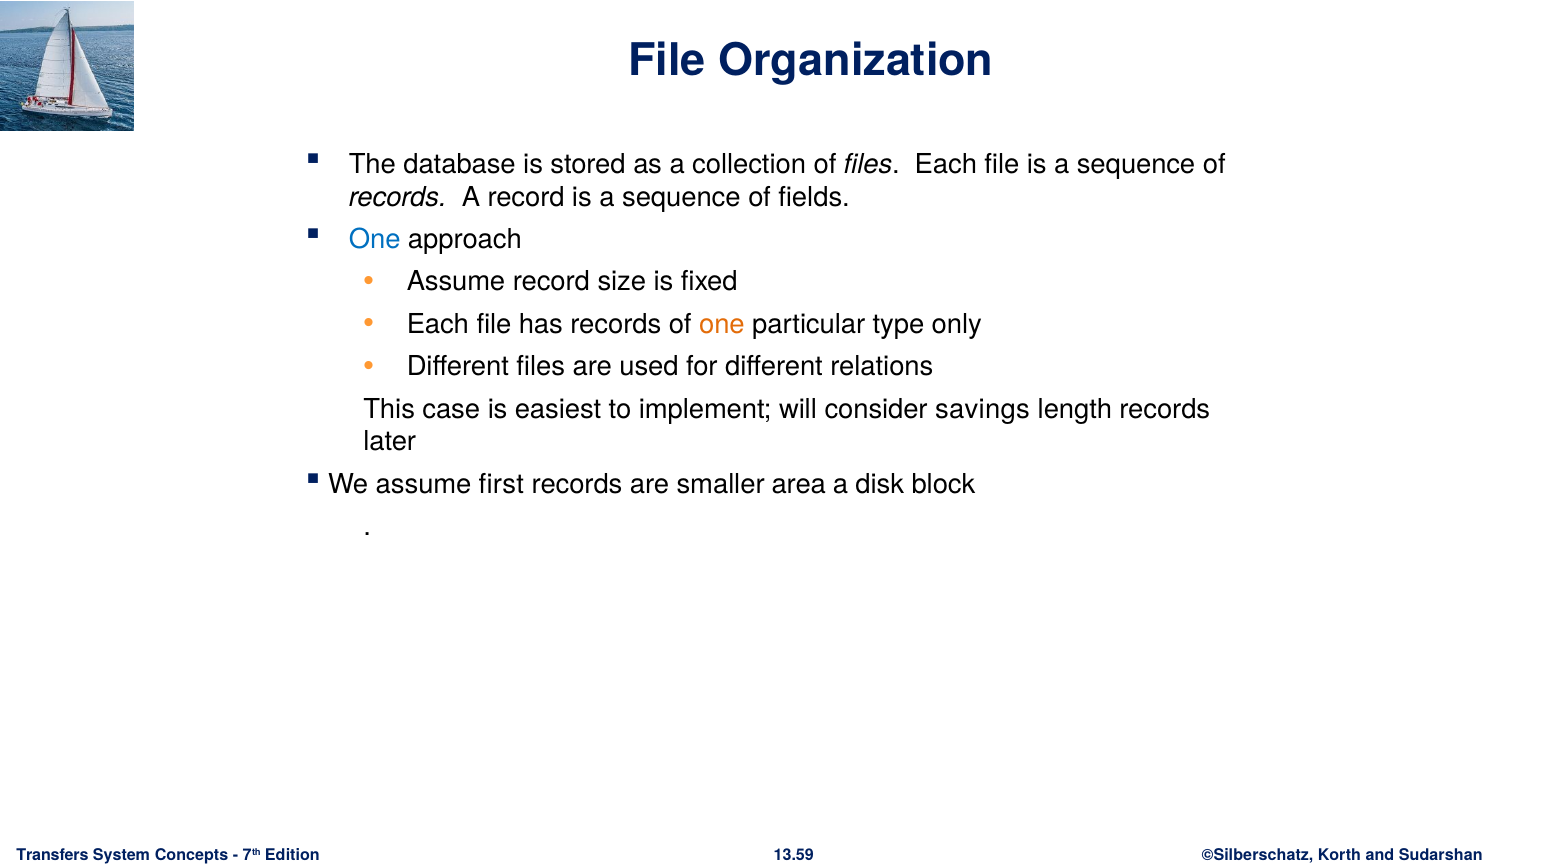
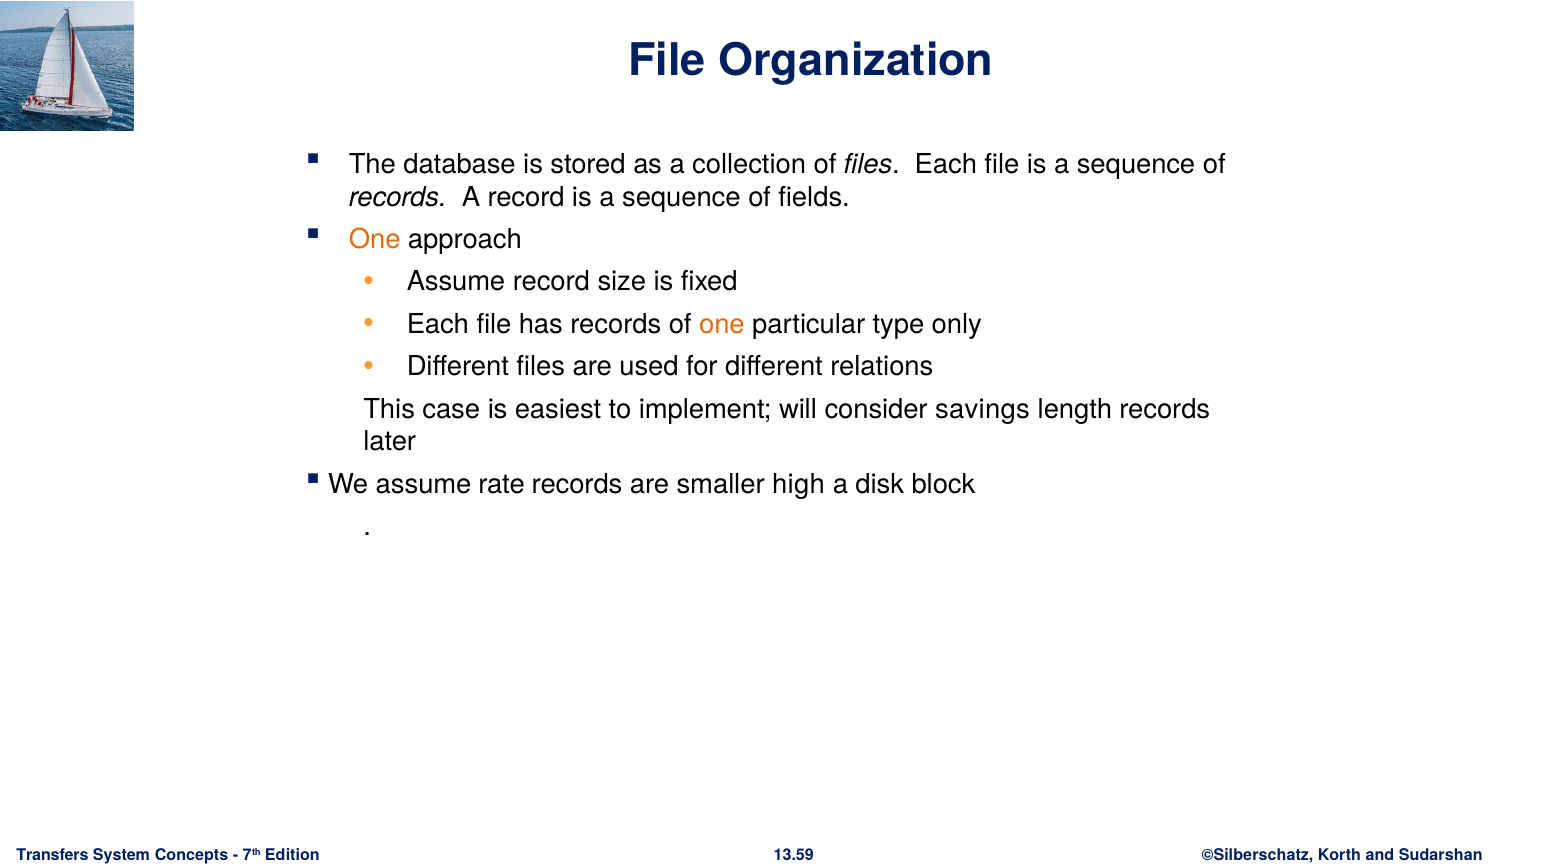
One colour: blue -> orange (375, 240)
first: first -> rate (502, 484)
area: area -> high (798, 484)
